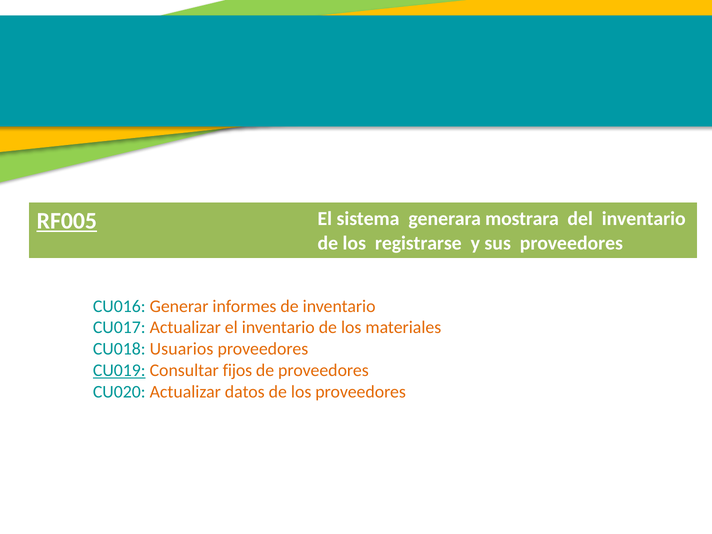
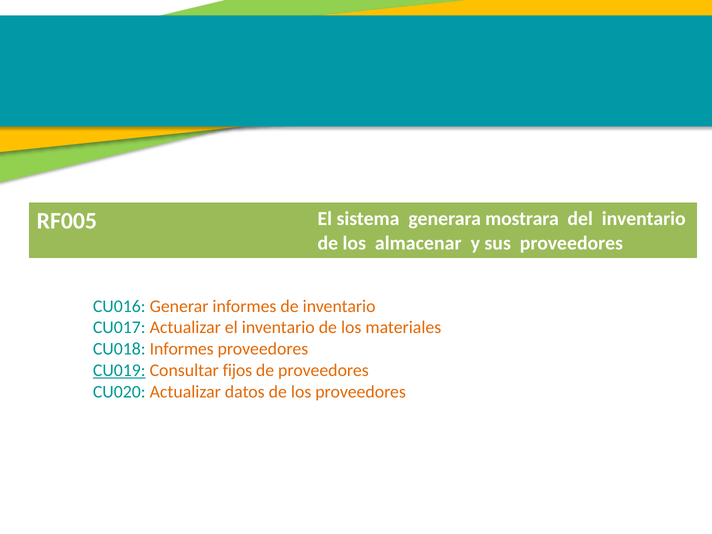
RF005 underline: present -> none (67, 221)
registrarse: registrarse -> almacenar (418, 243)
CU018 Usuarios: Usuarios -> Informes (182, 349)
